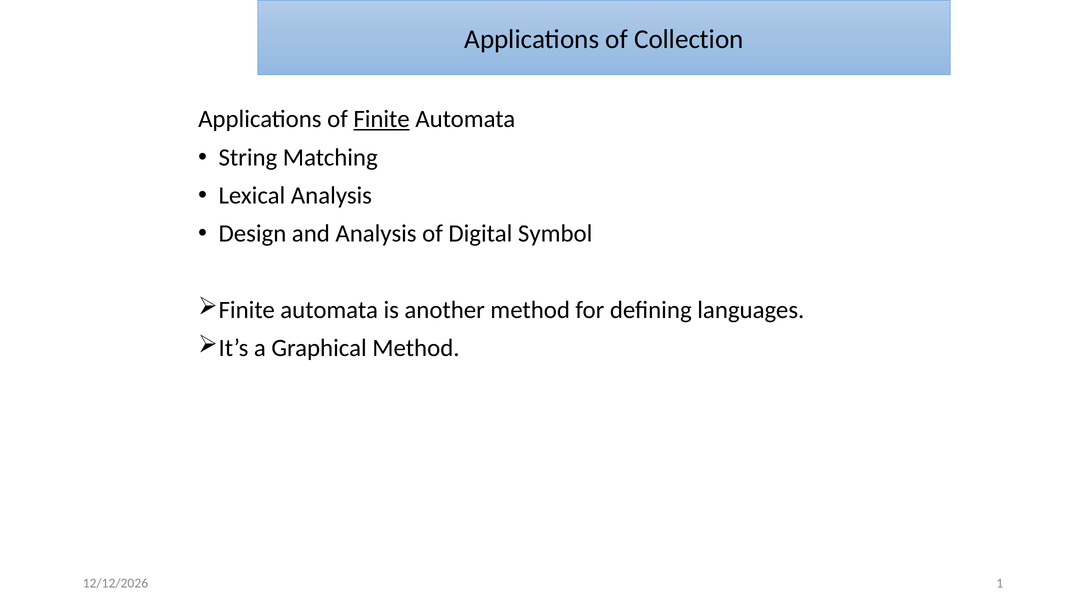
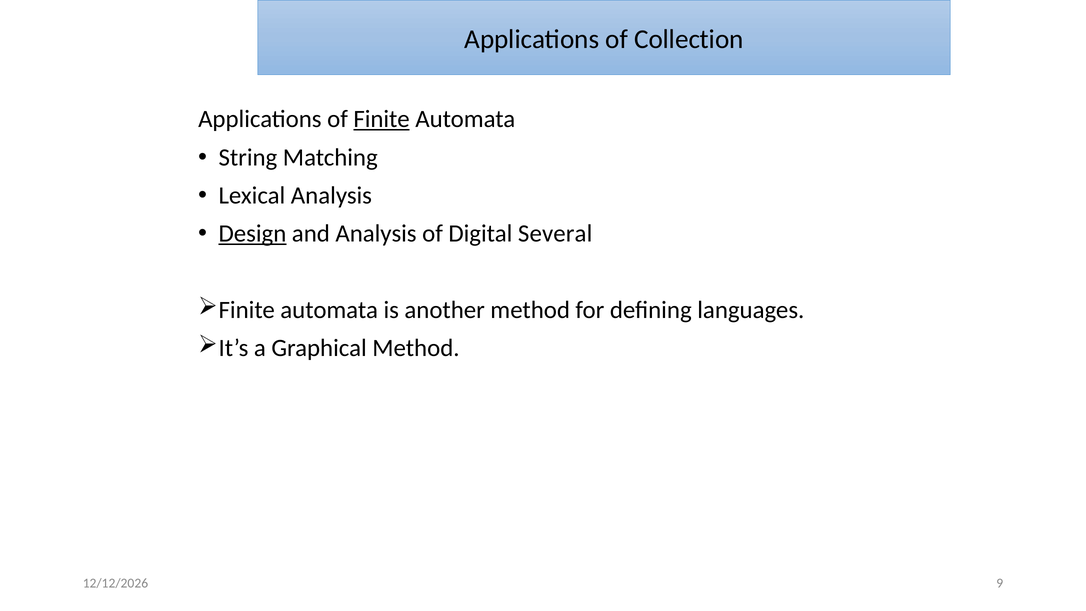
Design underline: none -> present (252, 234)
Symbol: Symbol -> Several (555, 234)
1: 1 -> 9 (1000, 583)
